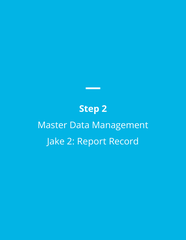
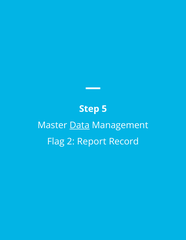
Step 2: 2 -> 5 (104, 109)
Data underline: none -> present (80, 126)
Jake: Jake -> Flag (56, 142)
